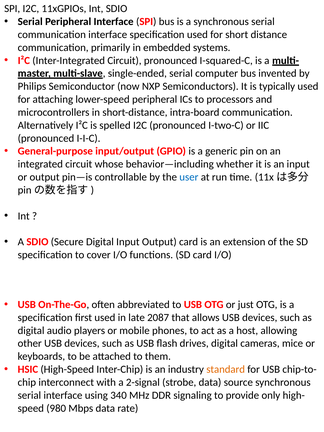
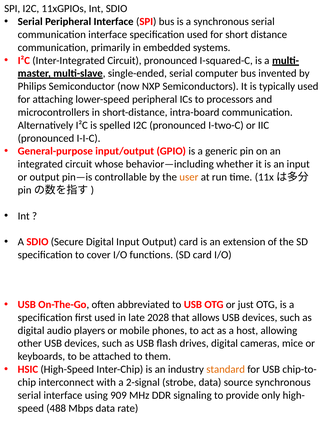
user colour: blue -> orange (189, 177)
2087: 2087 -> 2028 (158, 318)
340: 340 -> 909 (119, 395)
980: 980 -> 488 (56, 408)
